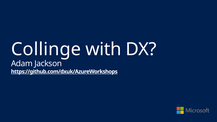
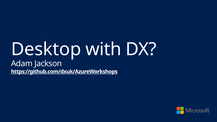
Collinge: Collinge -> Desktop (46, 49)
